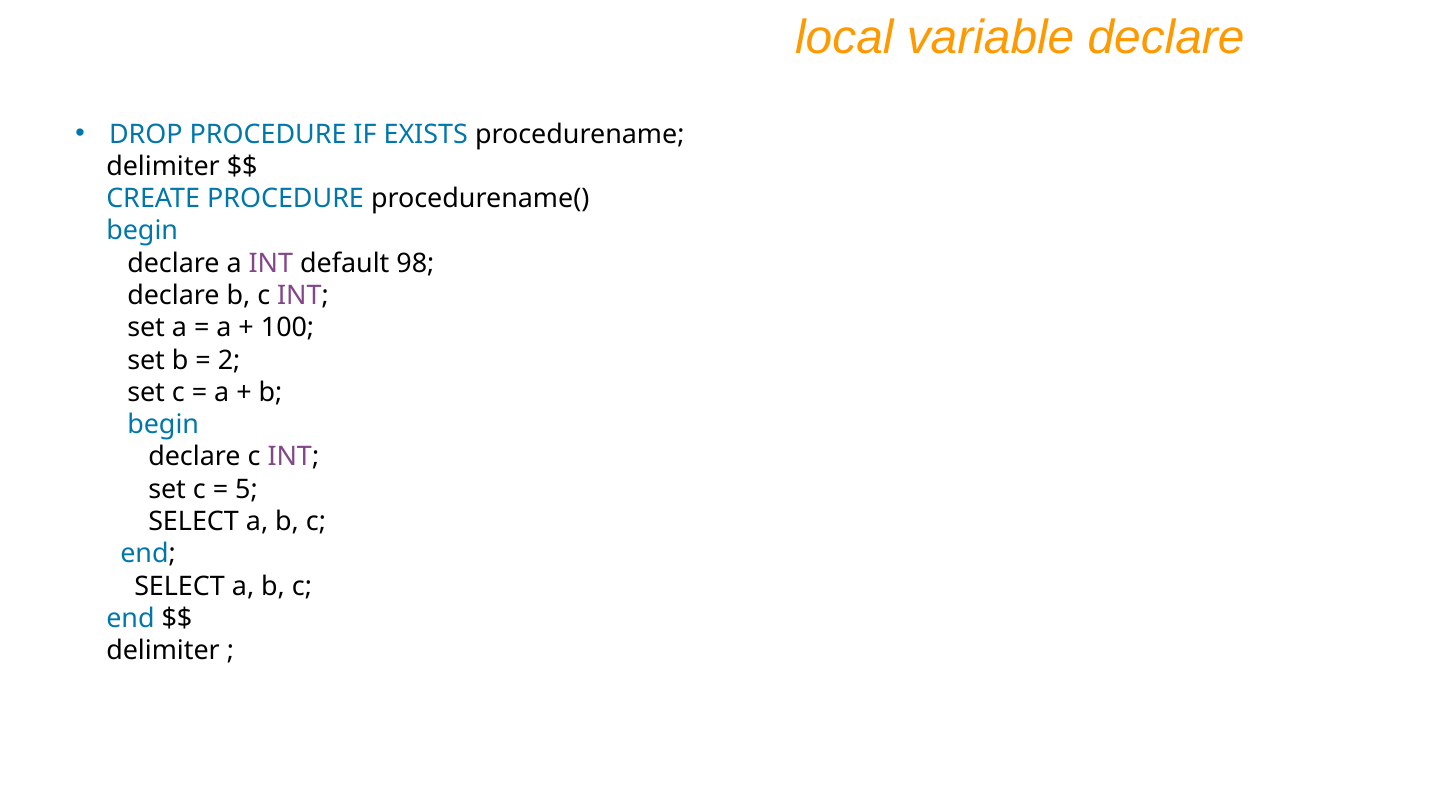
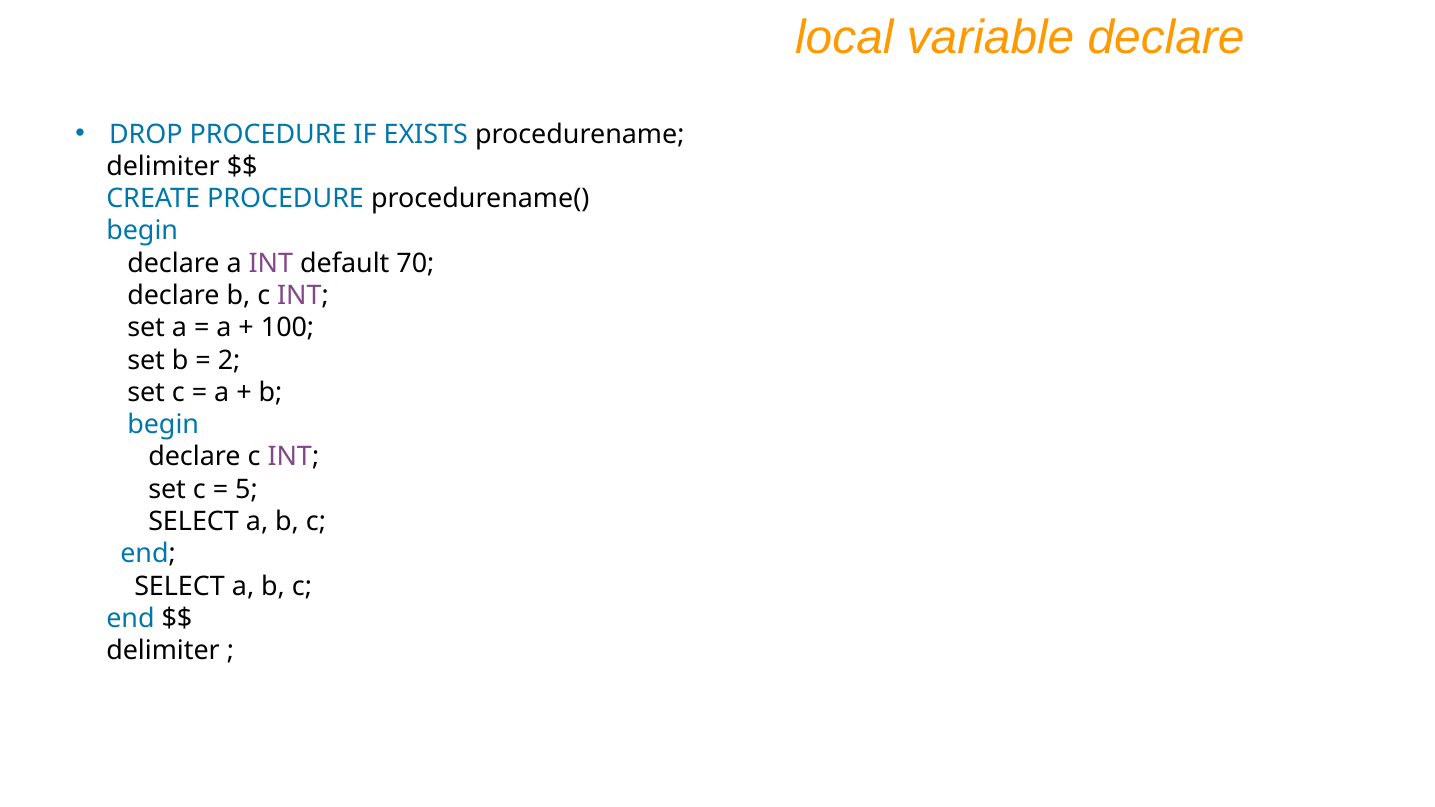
98: 98 -> 70 (415, 263)
